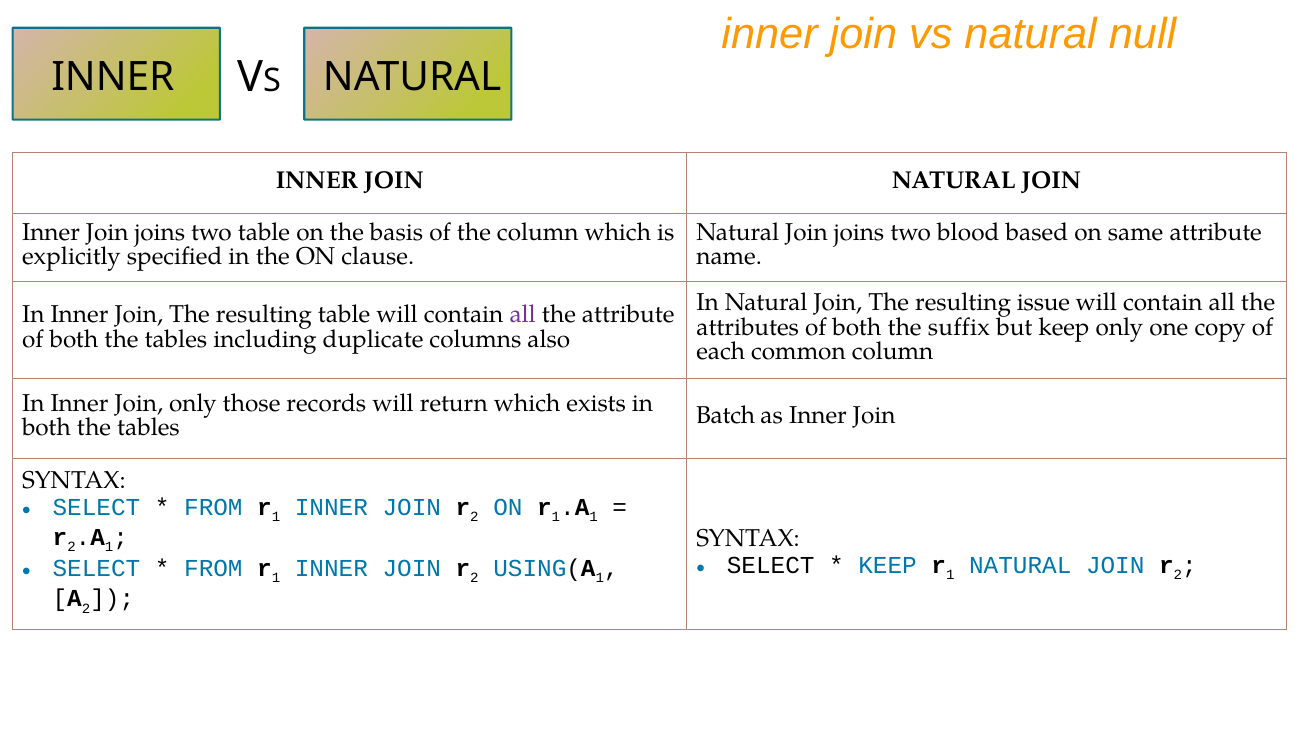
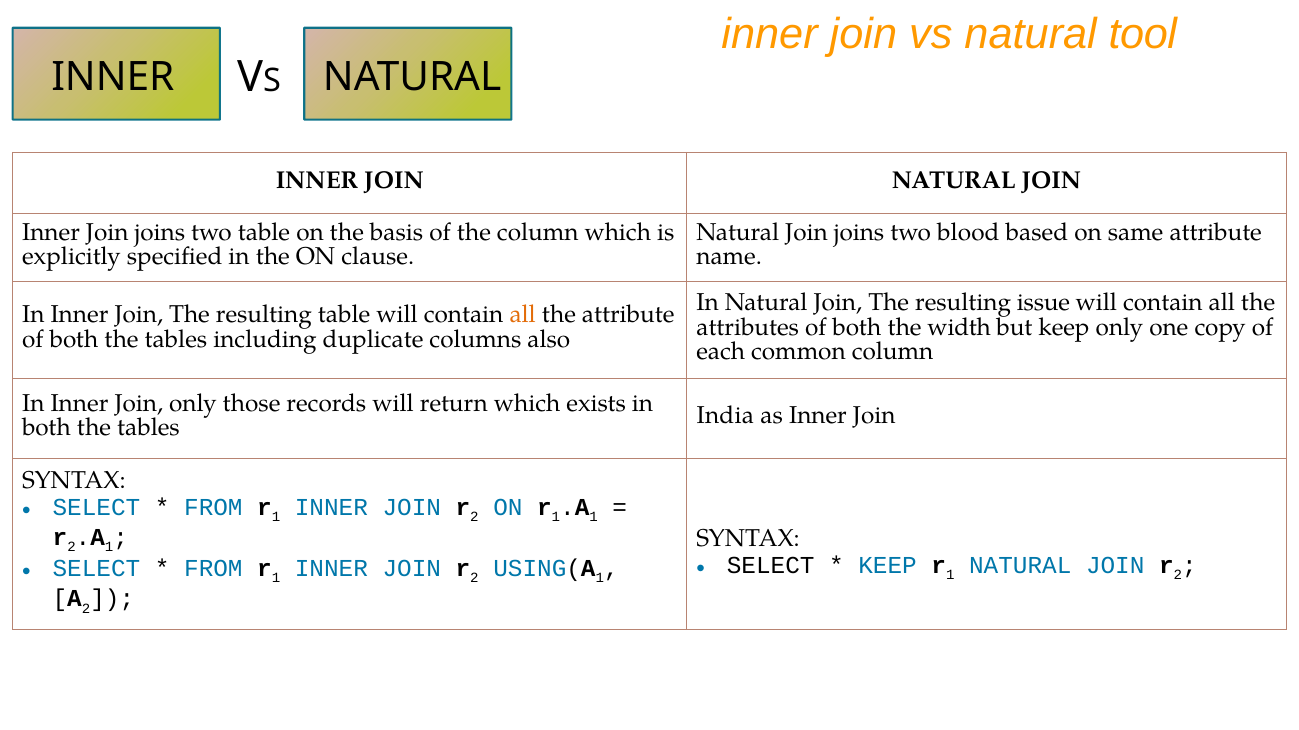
null: null -> tool (1143, 34)
all colour: purple -> orange (523, 315)
suffix: suffix -> width (959, 327)
Batch: Batch -> India (725, 416)
